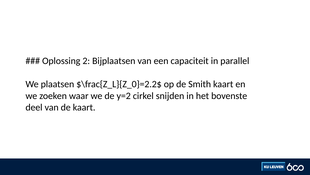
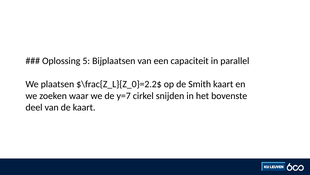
2: 2 -> 5 (86, 61)
y=2: y=2 -> y=7 (124, 96)
